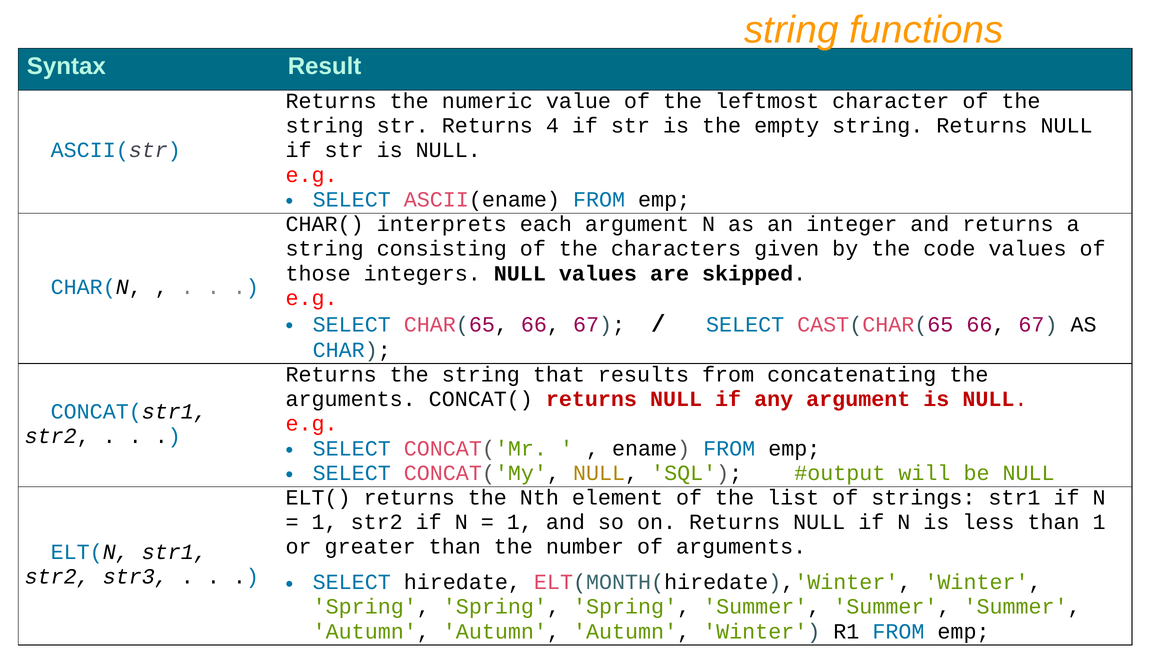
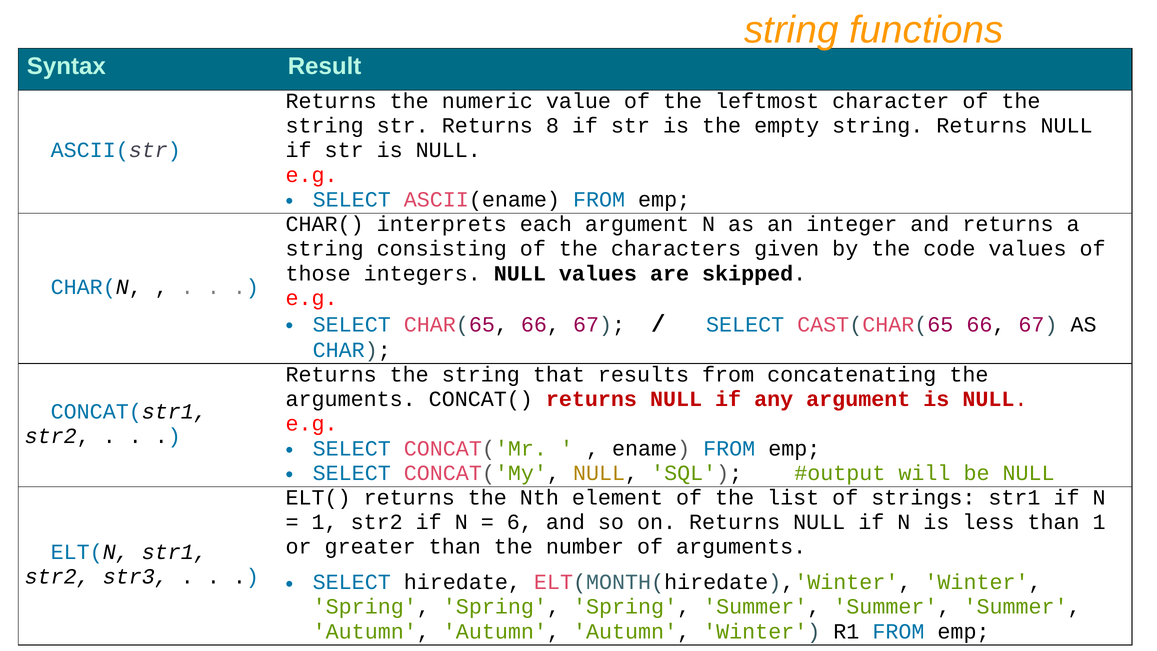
4: 4 -> 8 (552, 126)
1: 1 -> 6 (520, 522)
